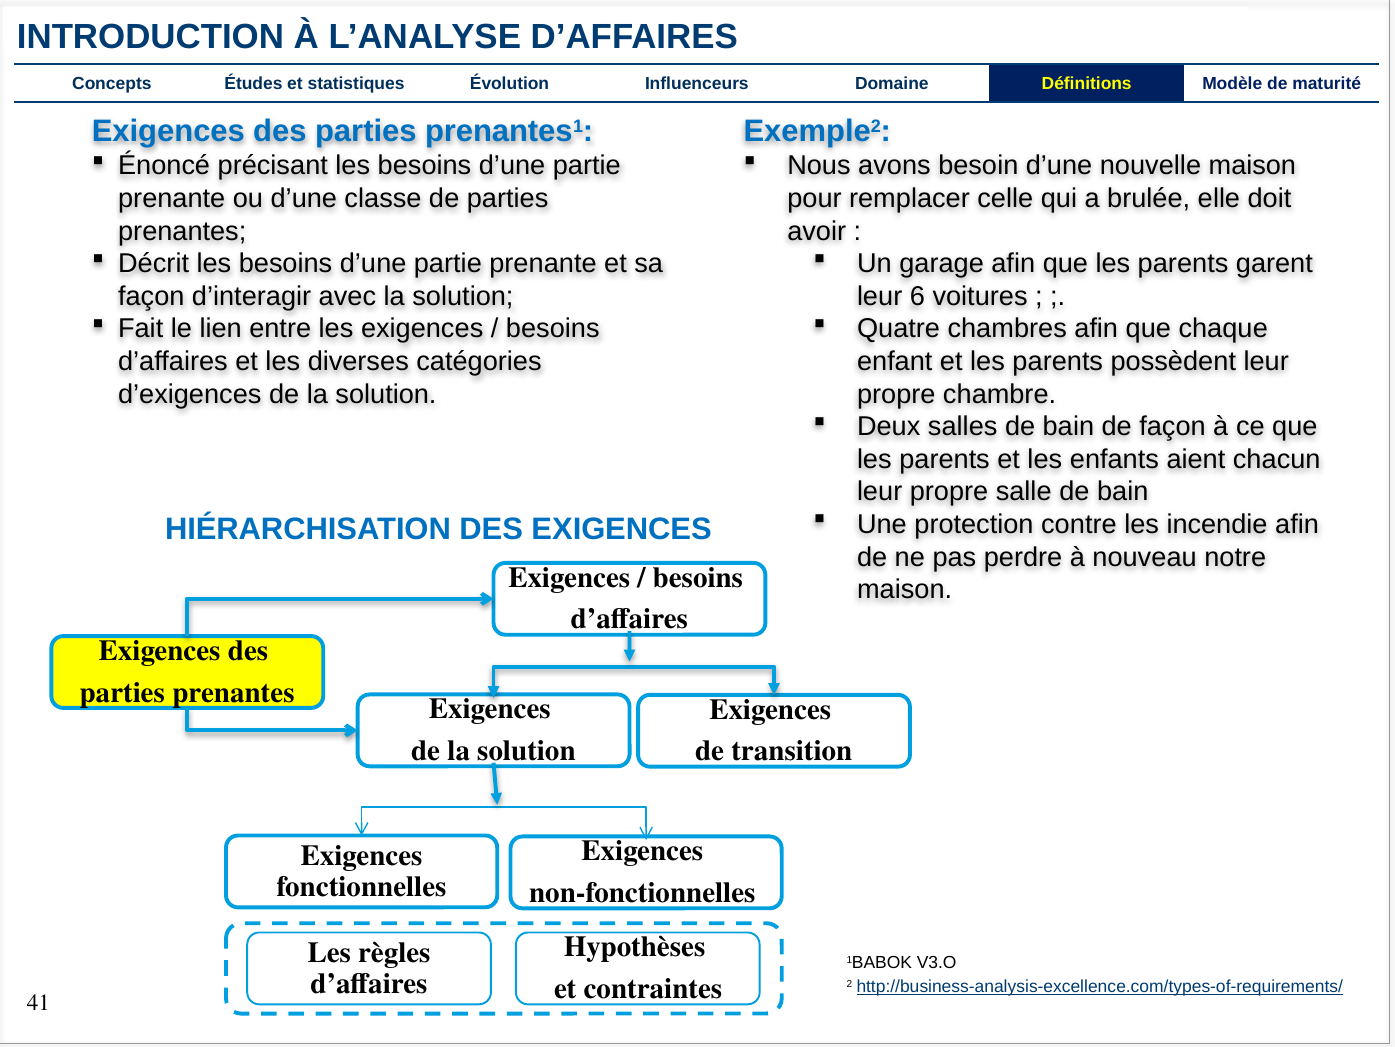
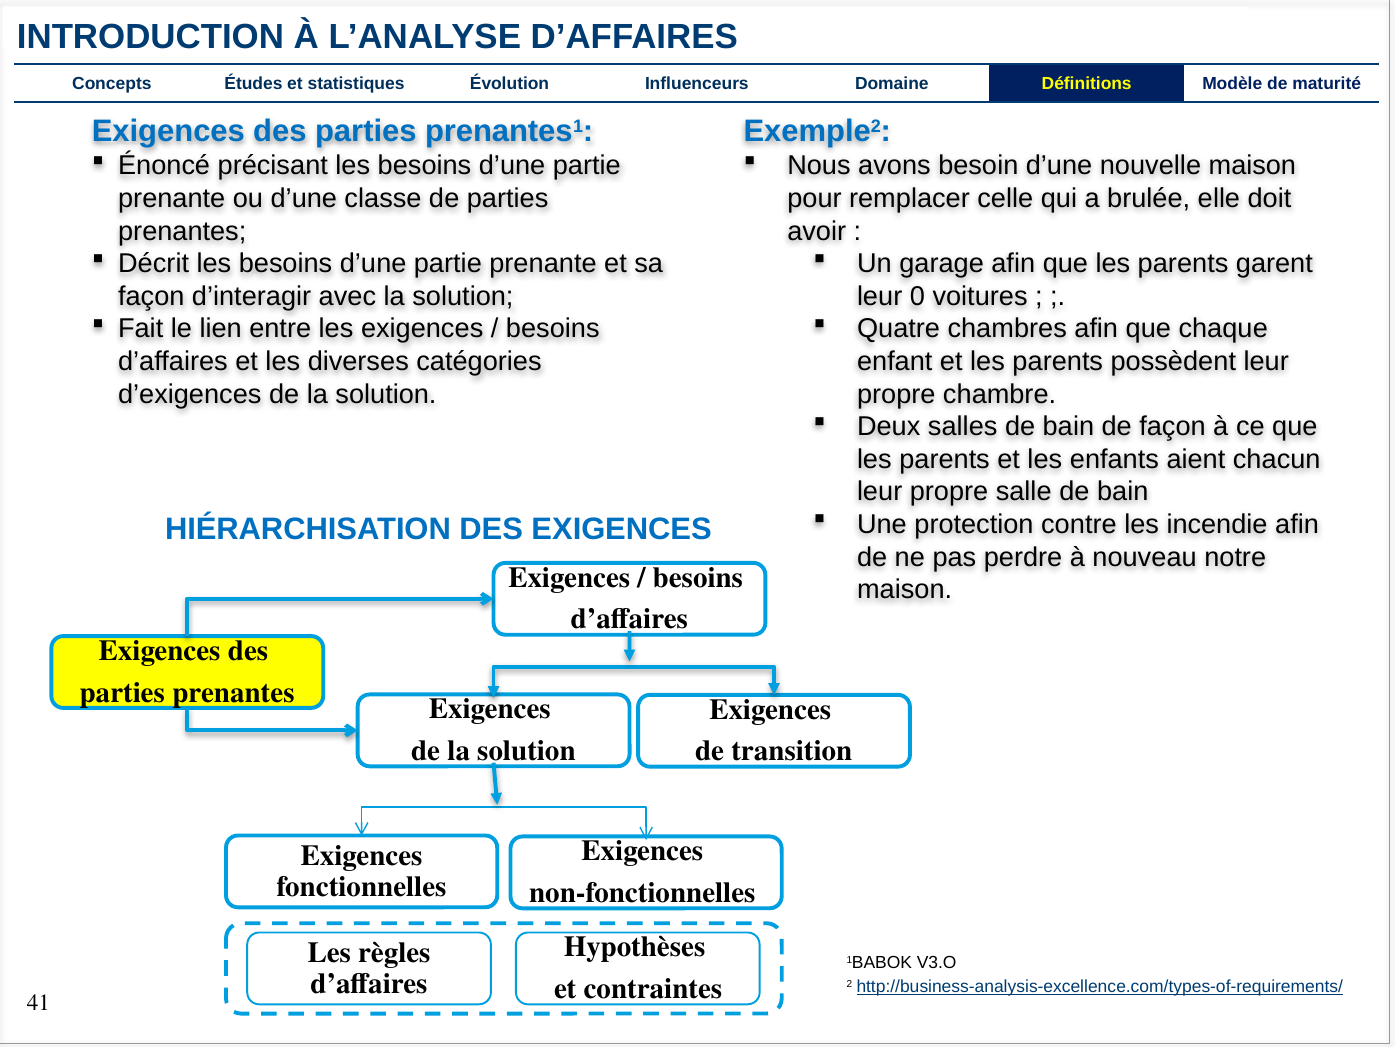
6: 6 -> 0 (917, 296)
